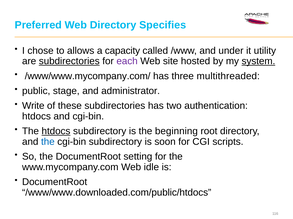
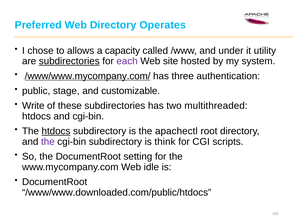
Specifies: Specifies -> Operates (163, 25)
system underline: present -> none (258, 61)
/www/www.mycompany.com/ underline: none -> present (88, 76)
multithreaded: multithreaded -> authentication (228, 76)
administrator: administrator -> customizable (131, 91)
authentication: authentication -> multithreaded (216, 106)
beginning: beginning -> apachectl (176, 132)
the colour: blue -> purple (48, 142)
soon: soon -> think (165, 142)
